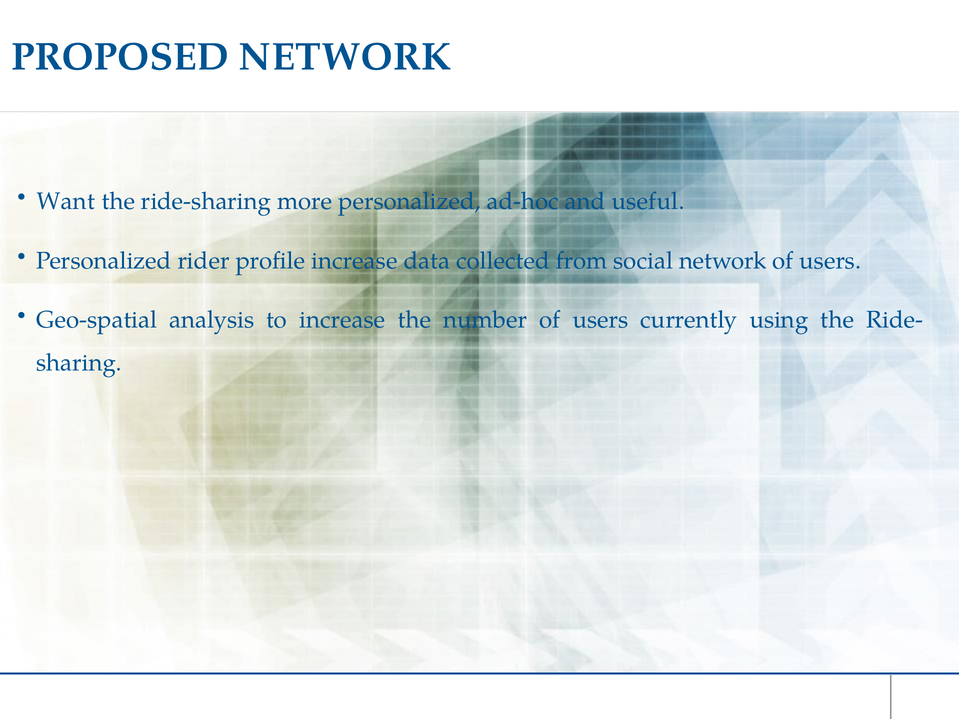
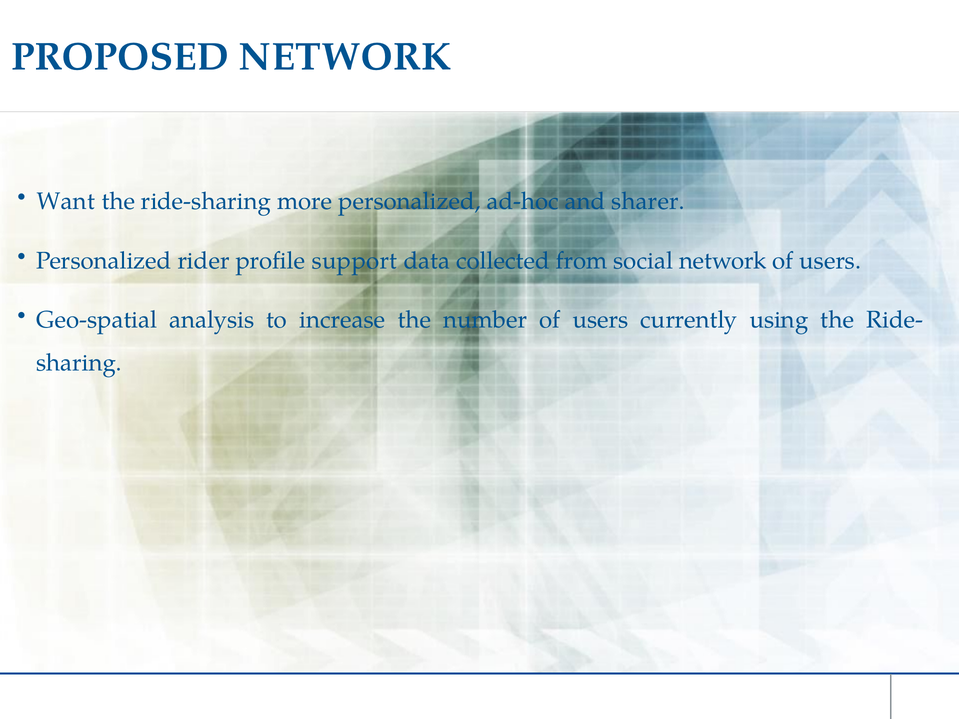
useful: useful -> sharer (648, 202)
profile increase: increase -> support (354, 261)
